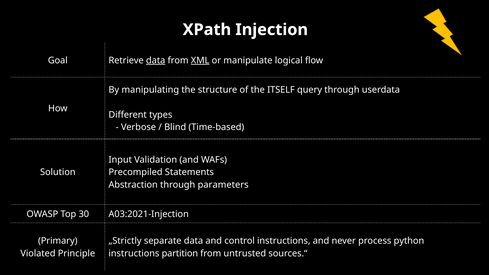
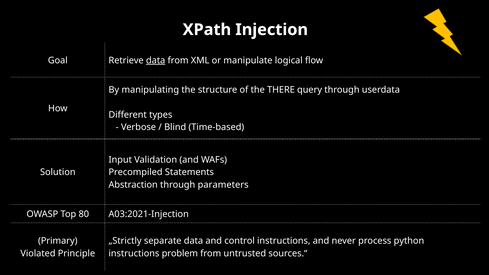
XML underline: present -> none (200, 60)
ITSELF: ITSELF -> THERE (281, 90)
30: 30 -> 80 (84, 214)
partition: partition -> problem (180, 253)
